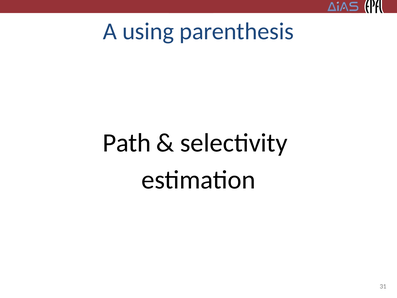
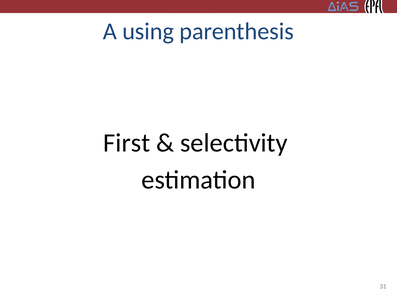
Path: Path -> First (127, 143)
